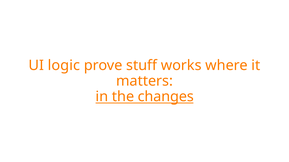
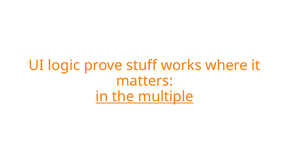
changes: changes -> multiple (166, 97)
